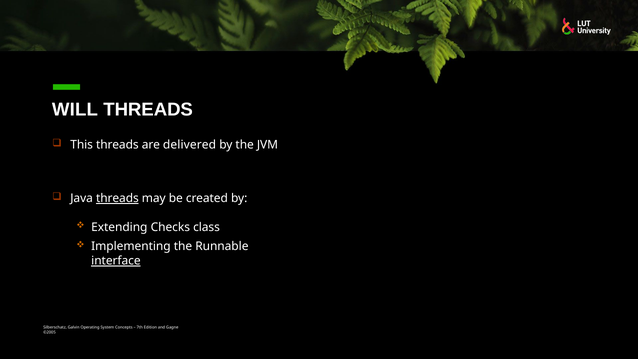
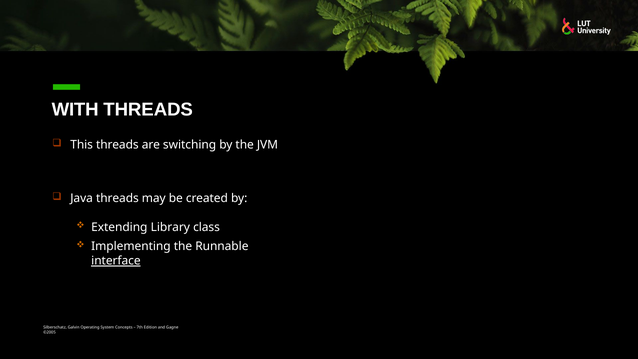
WILL: WILL -> WITH (75, 110)
delivered: delivered -> switching (190, 145)
threads underline: present -> none (117, 198)
Checks: Checks -> Library (170, 227)
